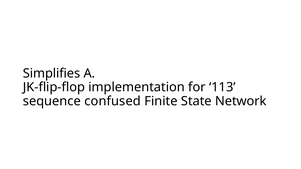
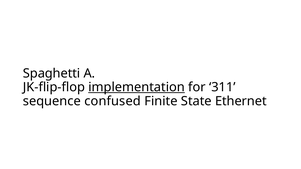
Simplifies: Simplifies -> Spaghetti (52, 73)
implementation underline: none -> present (137, 87)
113: 113 -> 311 (222, 87)
Network: Network -> Ethernet (241, 101)
